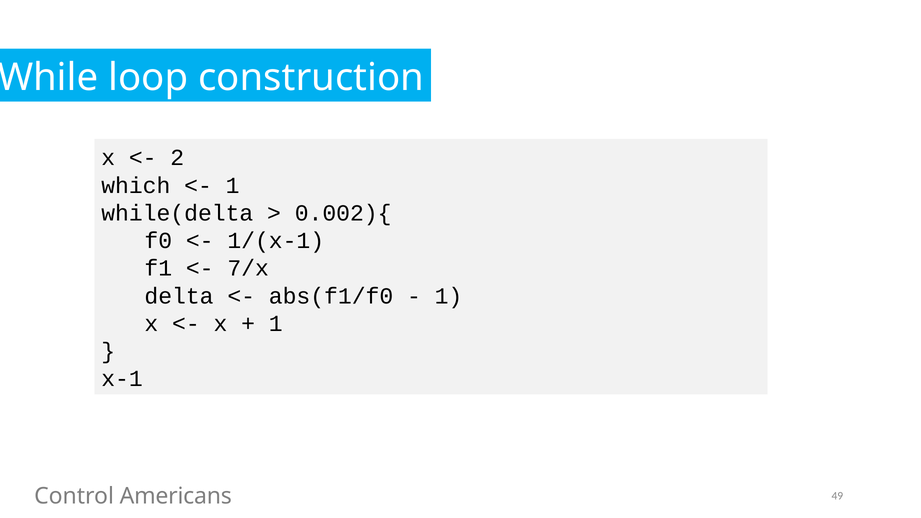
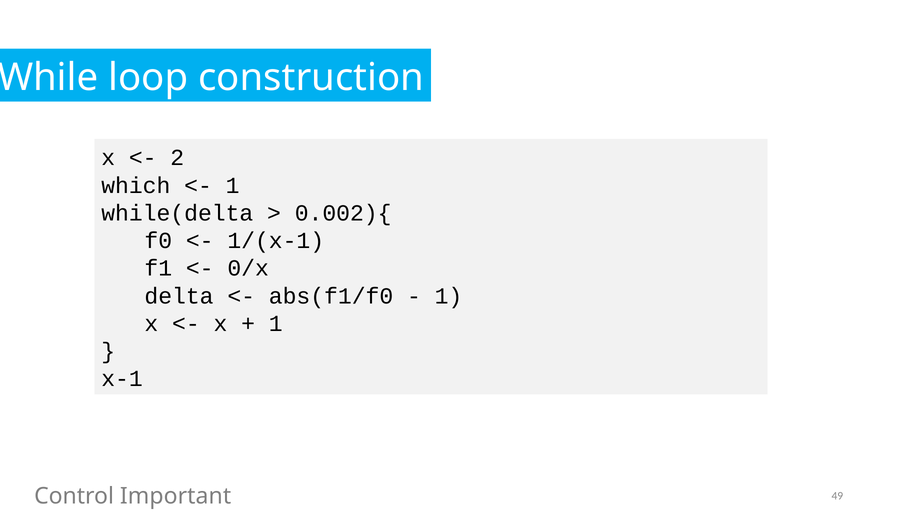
7/x: 7/x -> 0/x (248, 268)
Americans: Americans -> Important (176, 496)
